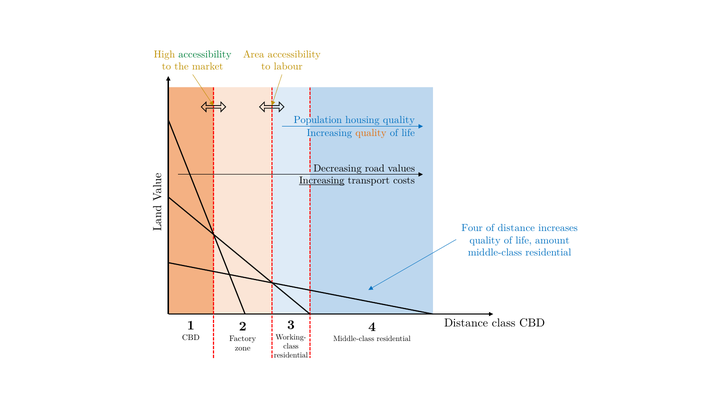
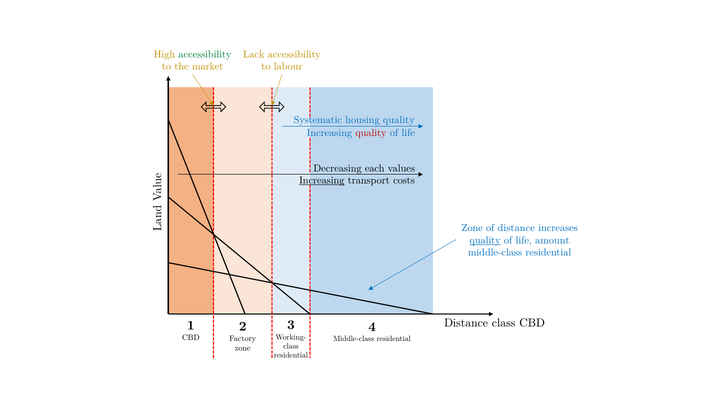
Area: Area -> Lack (254, 54)
Population: Population -> Systematic (318, 120)
quality colour: orange -> red (371, 133)
road: road -> each (375, 168)
Four: Four -> Zone (472, 228)
quality underline: none -> present (485, 240)
